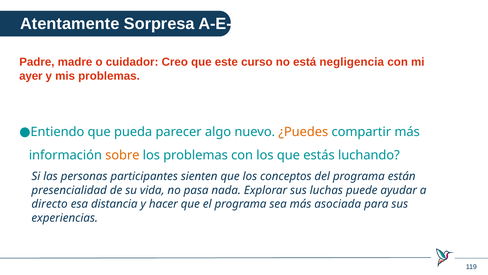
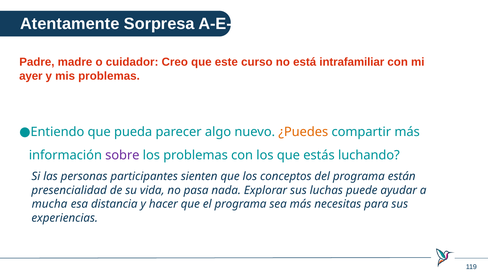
negligencia: negligencia -> intrafamiliar (352, 62)
sobre colour: orange -> purple (122, 155)
directo: directo -> mucha (50, 204)
asociada: asociada -> necesitas (338, 204)
